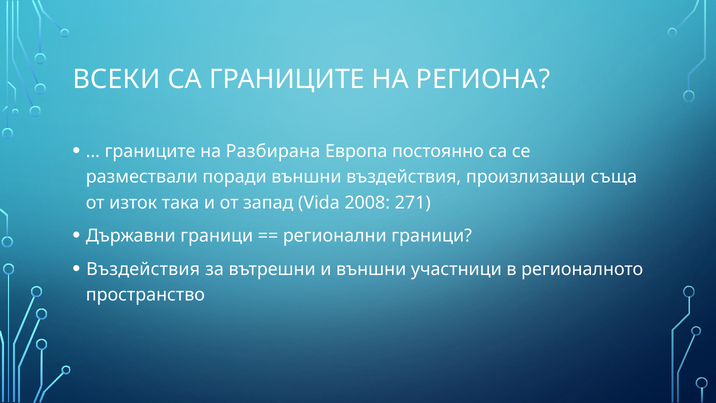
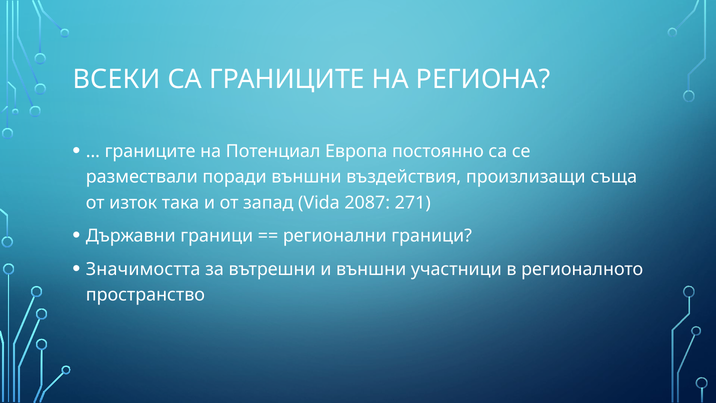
Разбирана: Разбирана -> Потенциал (273, 151)
2008: 2008 -> 2087 (367, 203)
Въздействия: Въздействия -> Значимостта (143, 269)
